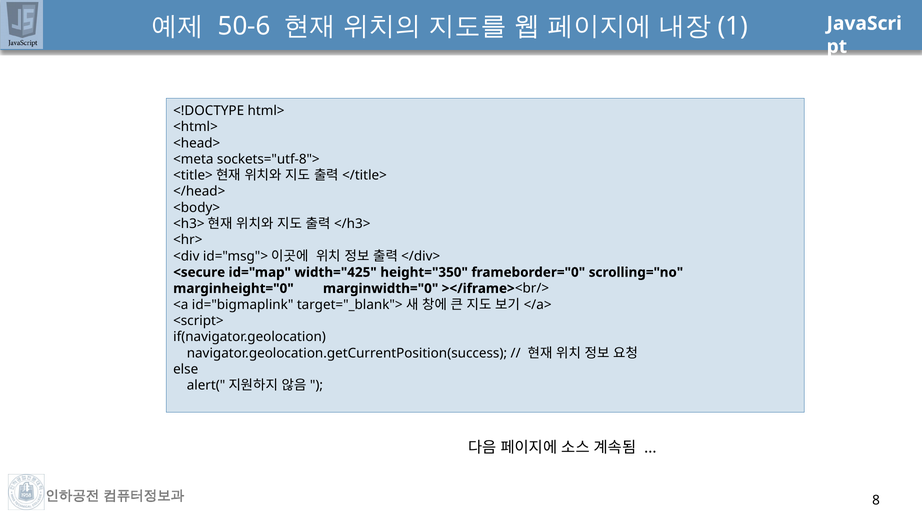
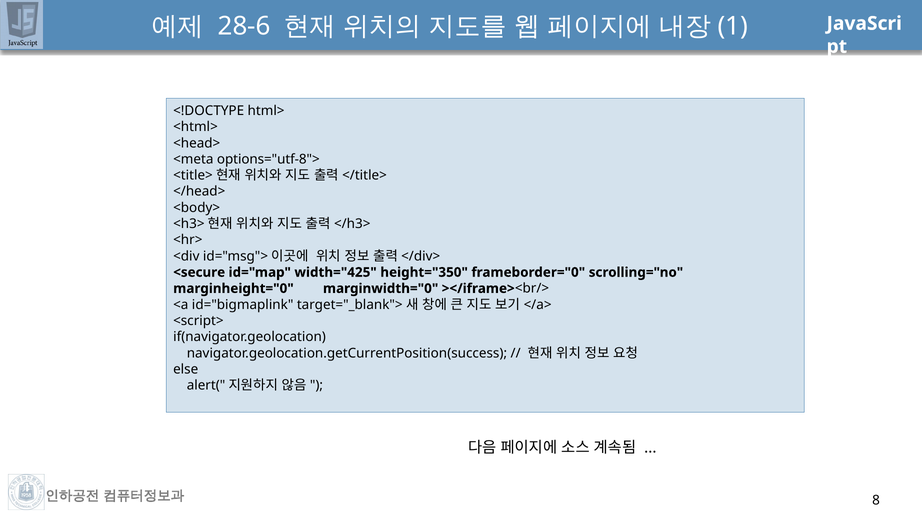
50-6: 50-6 -> 28-6 (244, 26)
sockets="utf-8">: sockets="utf-8"> -> options="utf-8"> (268, 159)
